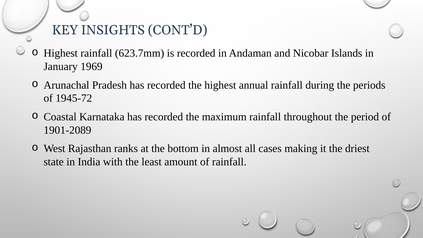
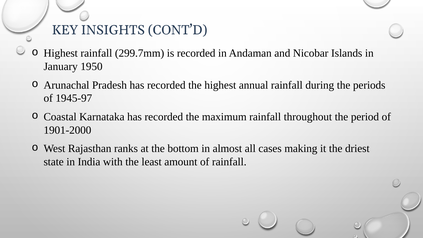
623.7mm: 623.7mm -> 299.7mm (140, 53)
1969: 1969 -> 1950 (92, 67)
1945-72: 1945-72 -> 1945-97 (74, 98)
1901-2089: 1901-2089 -> 1901-2000 (67, 130)
